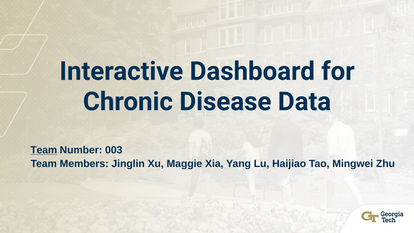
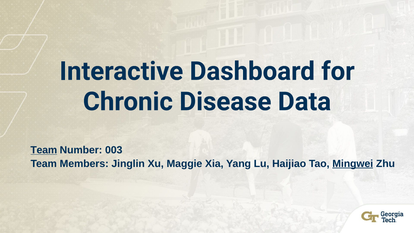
Mingwei underline: none -> present (353, 164)
